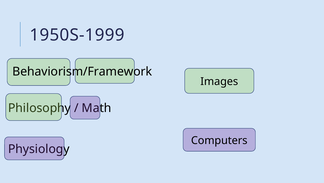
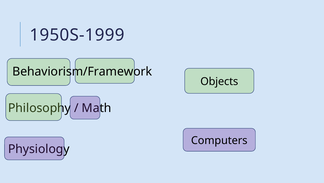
Images: Images -> Objects (219, 81)
